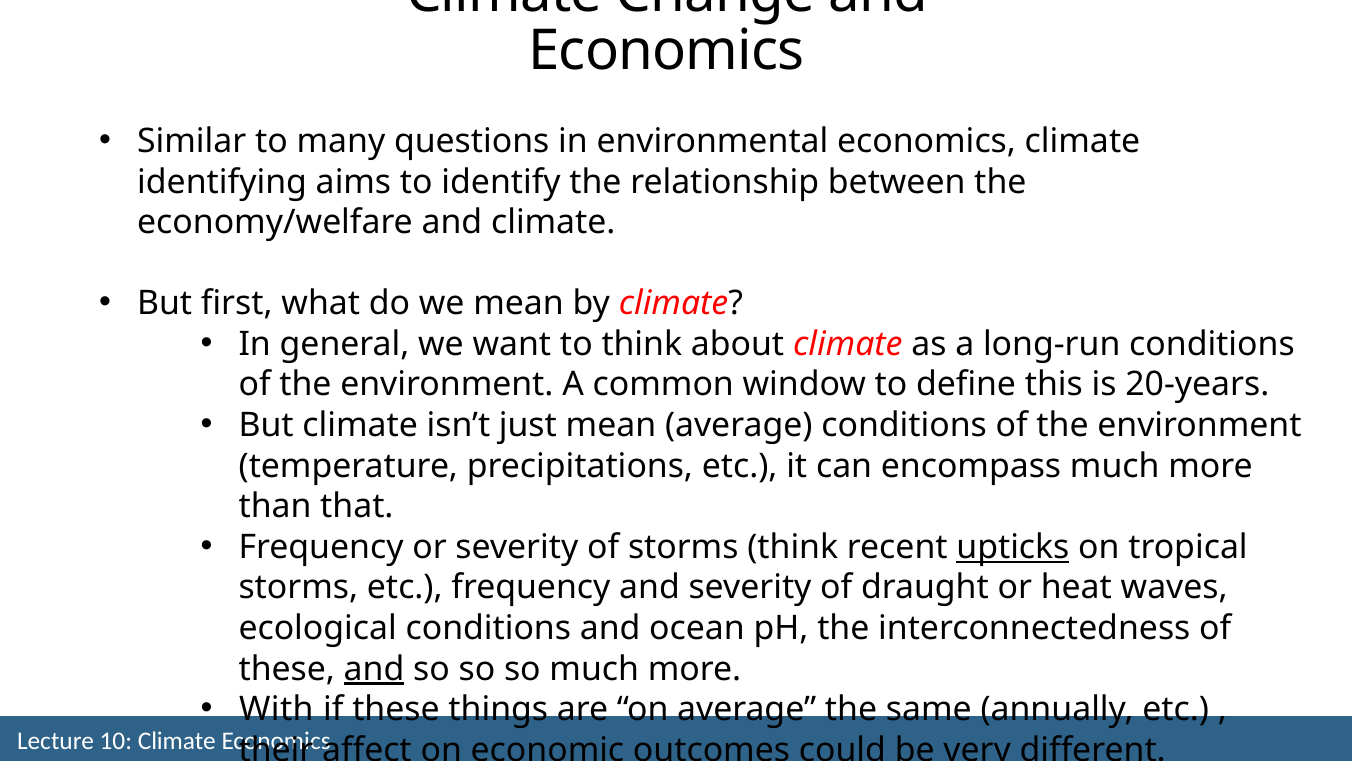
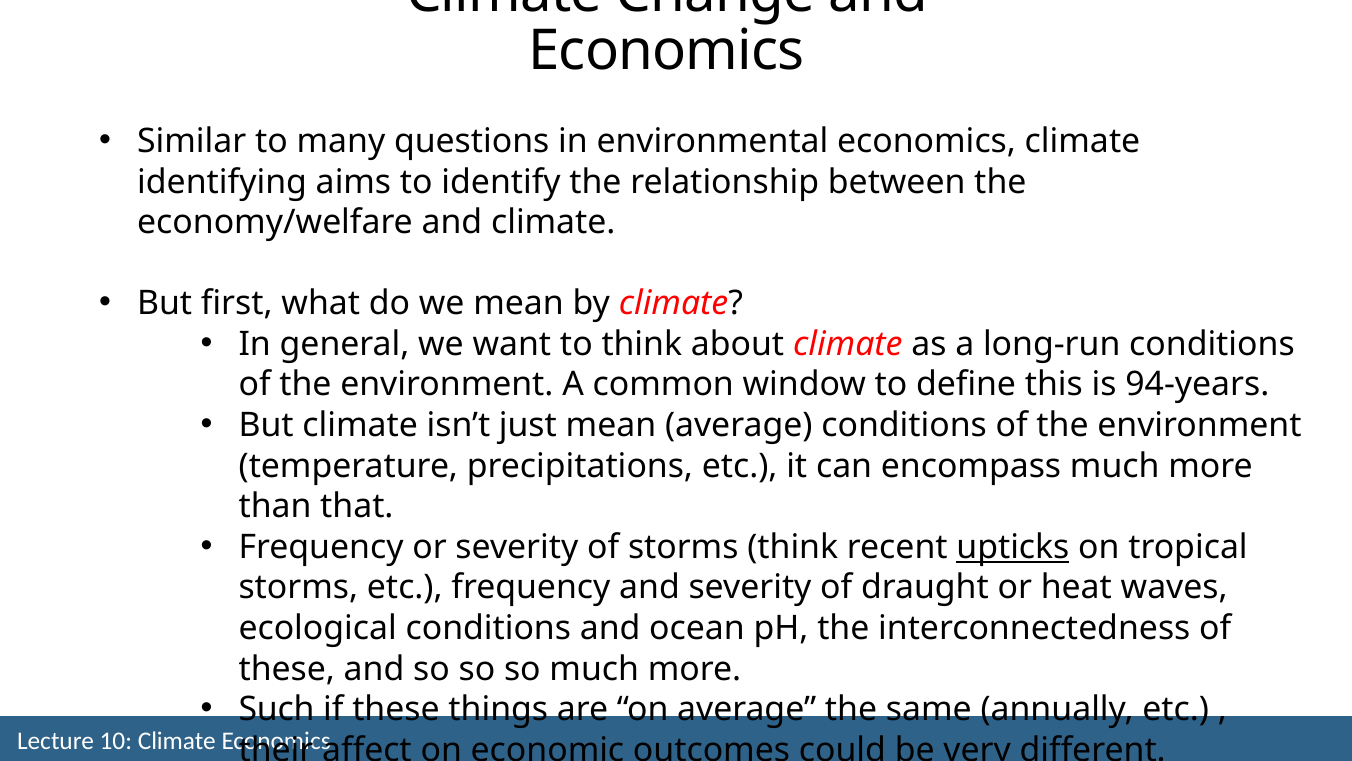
20-years: 20-years -> 94-years (1197, 385)
and underline: present -> none (374, 668)
With: With -> Such (277, 709)
